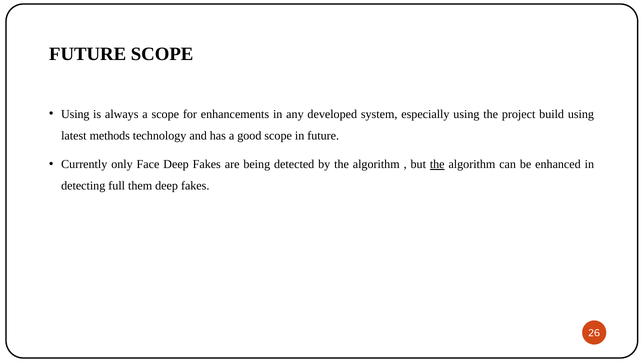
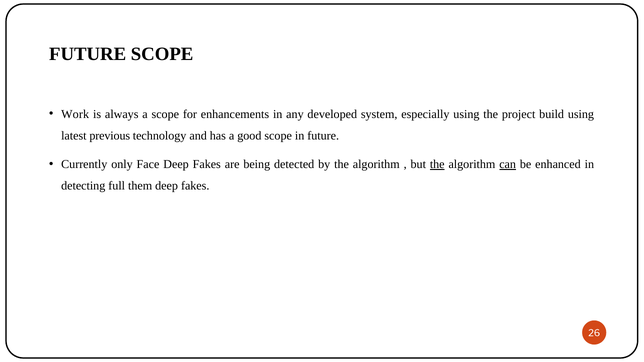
Using: Using -> Work (75, 114)
methods: methods -> previous (110, 136)
can underline: none -> present (508, 164)
